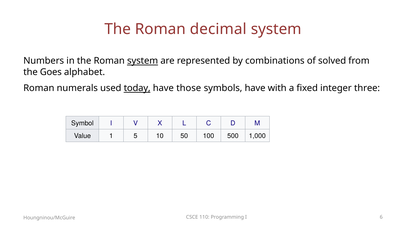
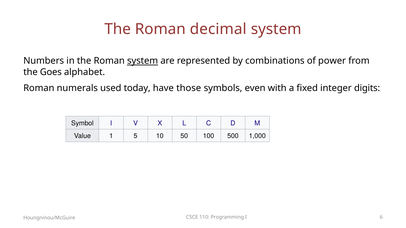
solved: solved -> power (332, 61)
today underline: present -> none (137, 88)
symbols have: have -> even (255, 88)
three: three -> digits (367, 88)
